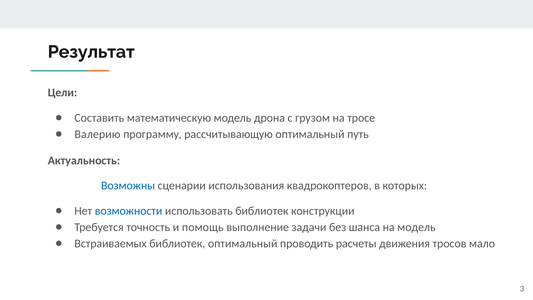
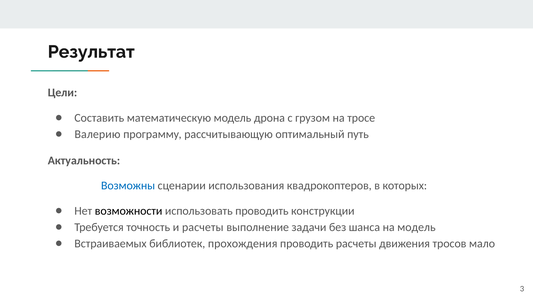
возможности colour: blue -> black (129, 211)
использовать библиотек: библиотек -> проводить (262, 211)
и помощь: помощь -> расчеты (203, 227)
библиотек оптимальный: оптимальный -> прохождения (243, 243)
